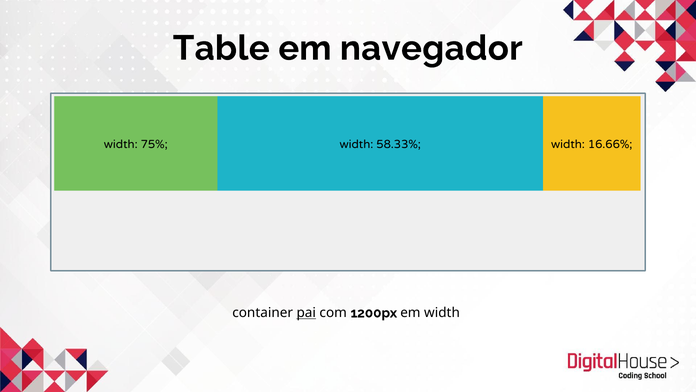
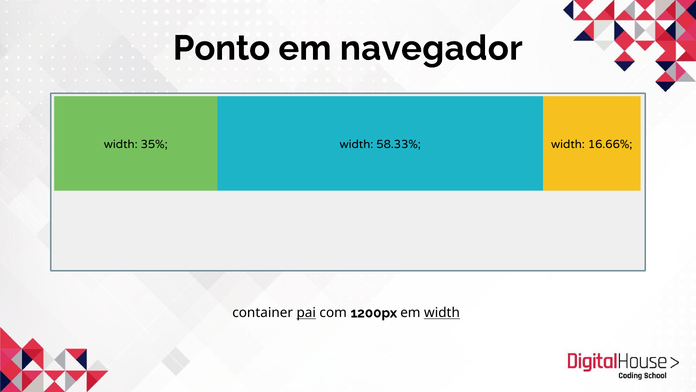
Table: Table -> Ponto (221, 48)
75%: 75% -> 35% (154, 144)
width underline: none -> present (442, 313)
